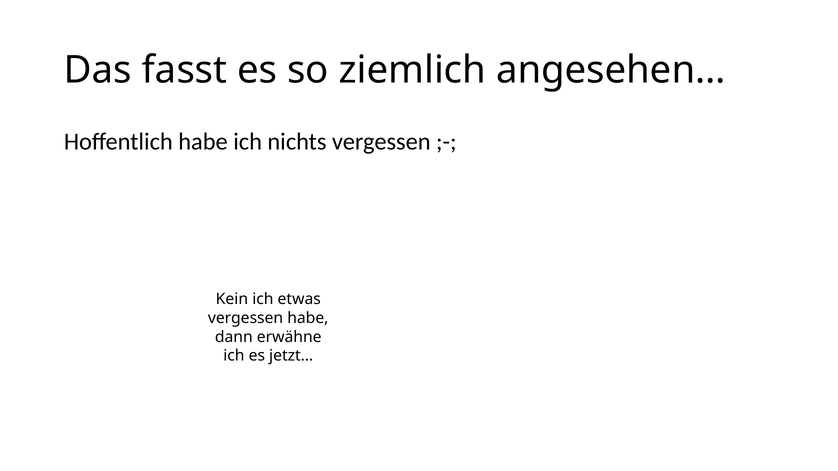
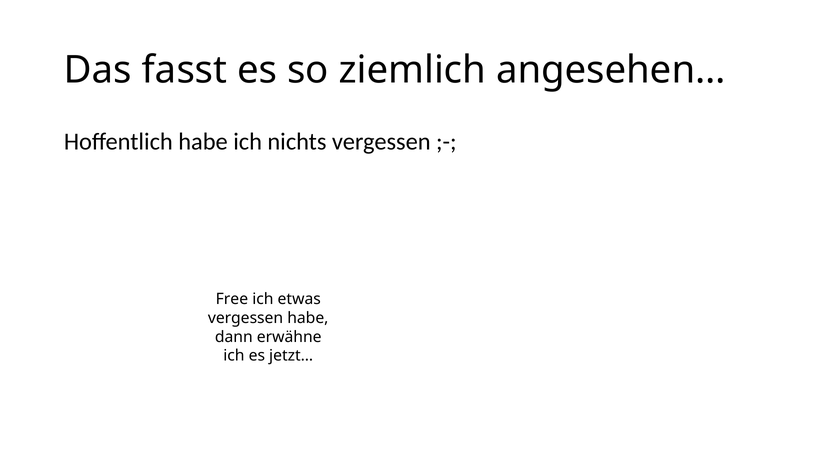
Kein: Kein -> Free (232, 299)
